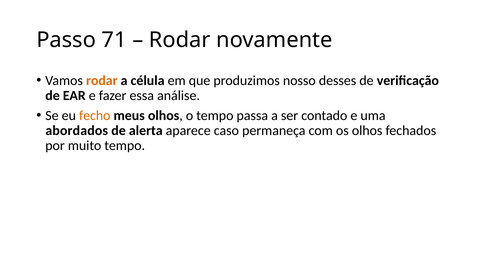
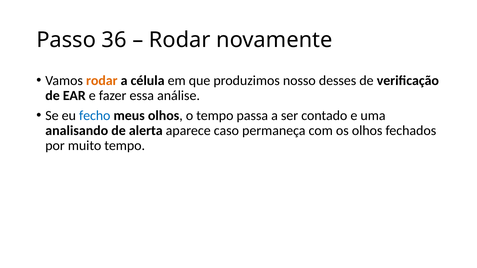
71: 71 -> 36 (114, 40)
fecho colour: orange -> blue (95, 116)
abordados: abordados -> analisando (77, 131)
